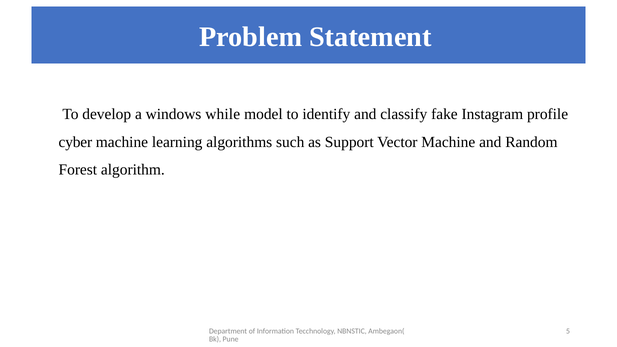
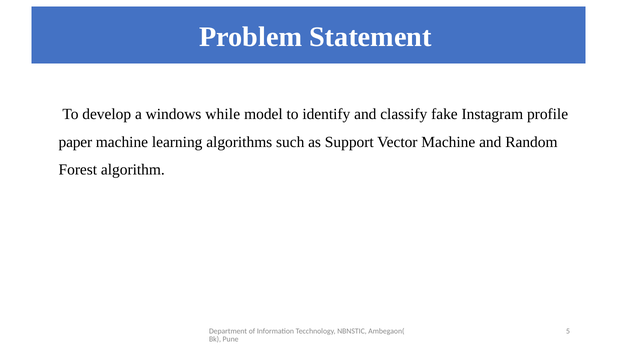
cyber: cyber -> paper (75, 142)
